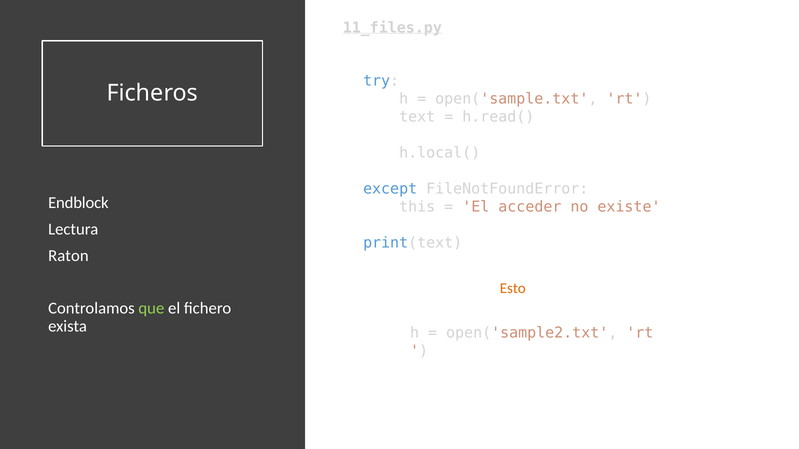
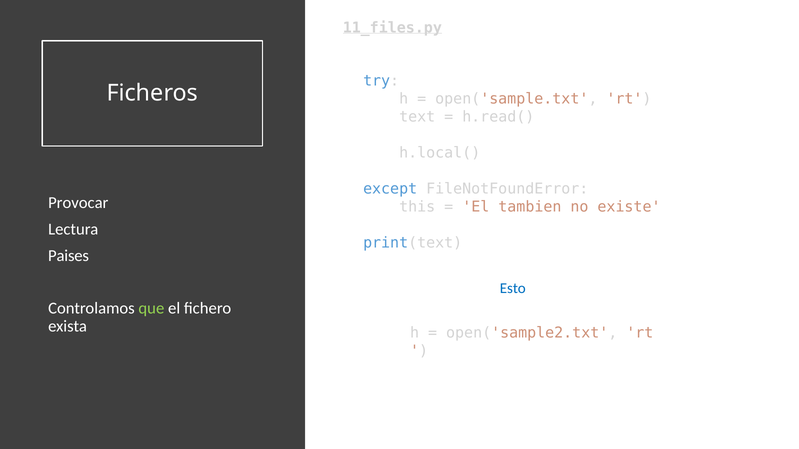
Endblock: Endblock -> Provocar (78, 203)
acceder: acceder -> tambien (530, 207)
Raton: Raton -> Paises (69, 256)
Esto colour: orange -> blue (513, 289)
